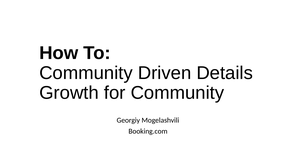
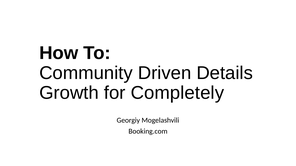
for Community: Community -> Completely (177, 93)
